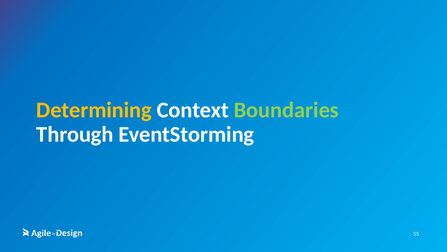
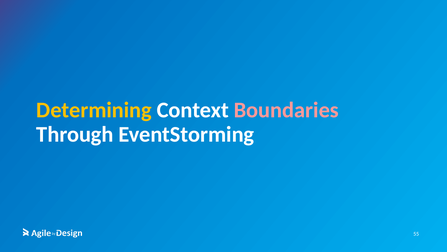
Boundaries colour: light green -> pink (286, 110)
